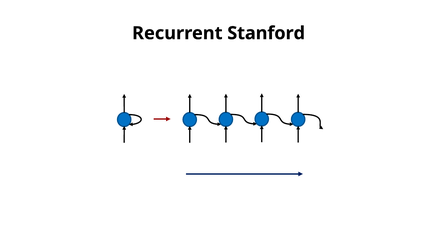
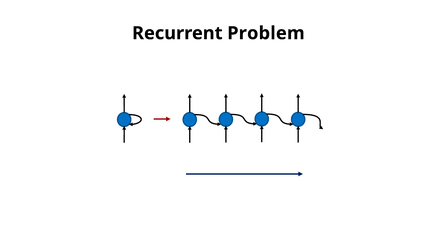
Stanford: Stanford -> Problem (266, 33)
